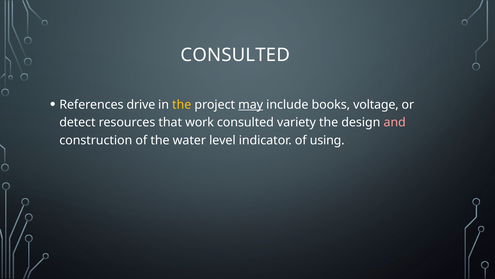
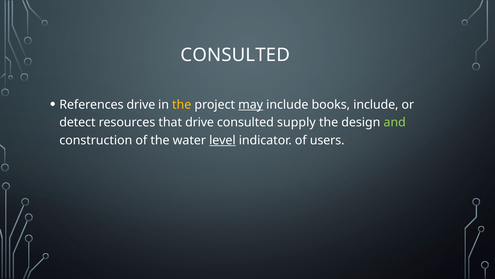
books voltage: voltage -> include (376, 104)
that work: work -> drive (200, 122)
variety: variety -> supply (296, 122)
and colour: pink -> light green (395, 122)
level underline: none -> present (222, 140)
using: using -> users (327, 140)
